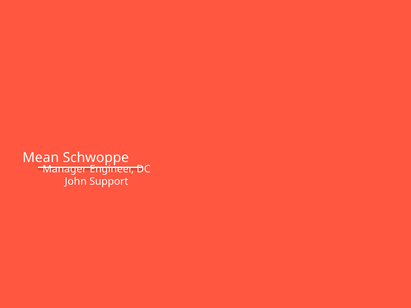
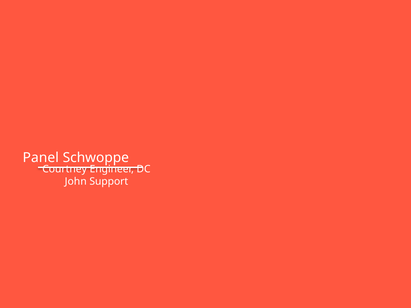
Mean: Mean -> Panel (41, 158)
Manager: Manager -> Courtney (65, 169)
